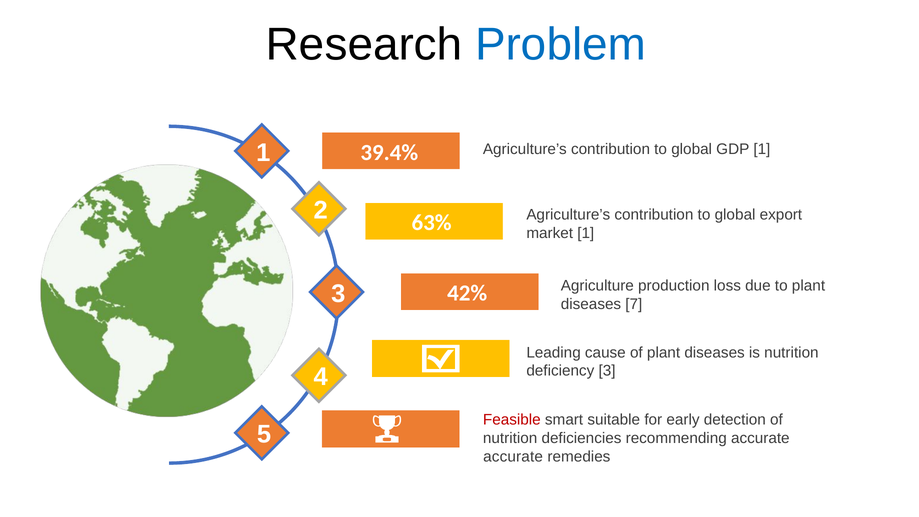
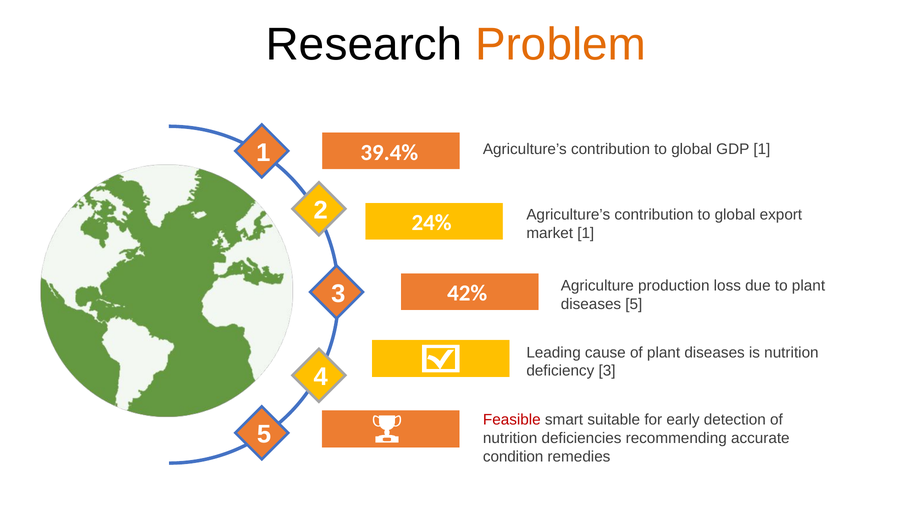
Problem colour: blue -> orange (561, 45)
63%: 63% -> 24% (432, 223)
diseases 7: 7 -> 5 (634, 304)
accurate: accurate -> condition (513, 457)
